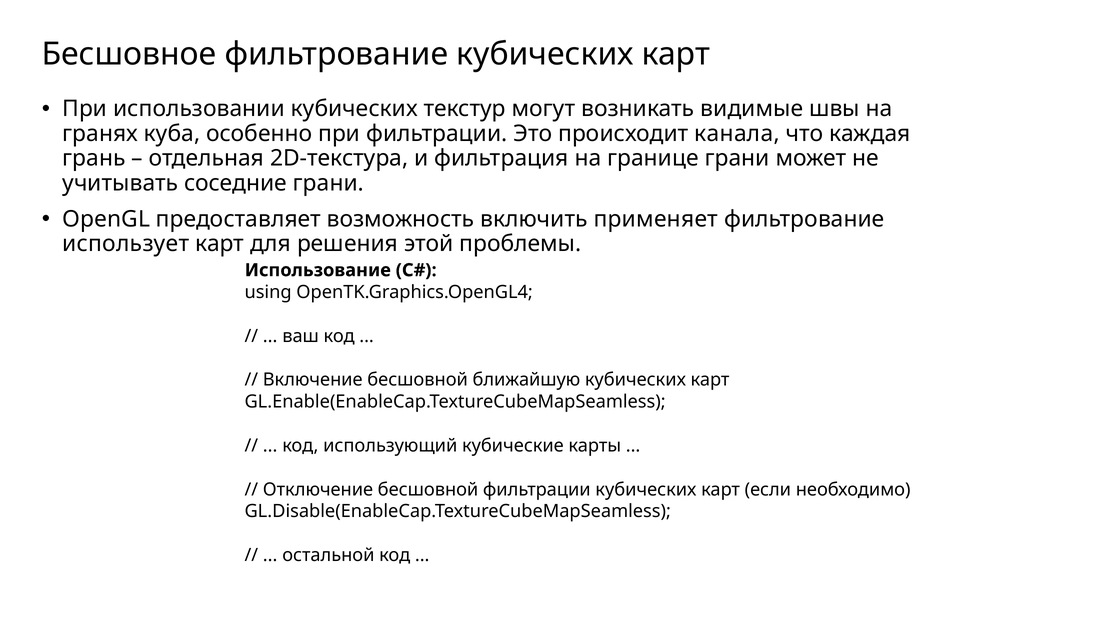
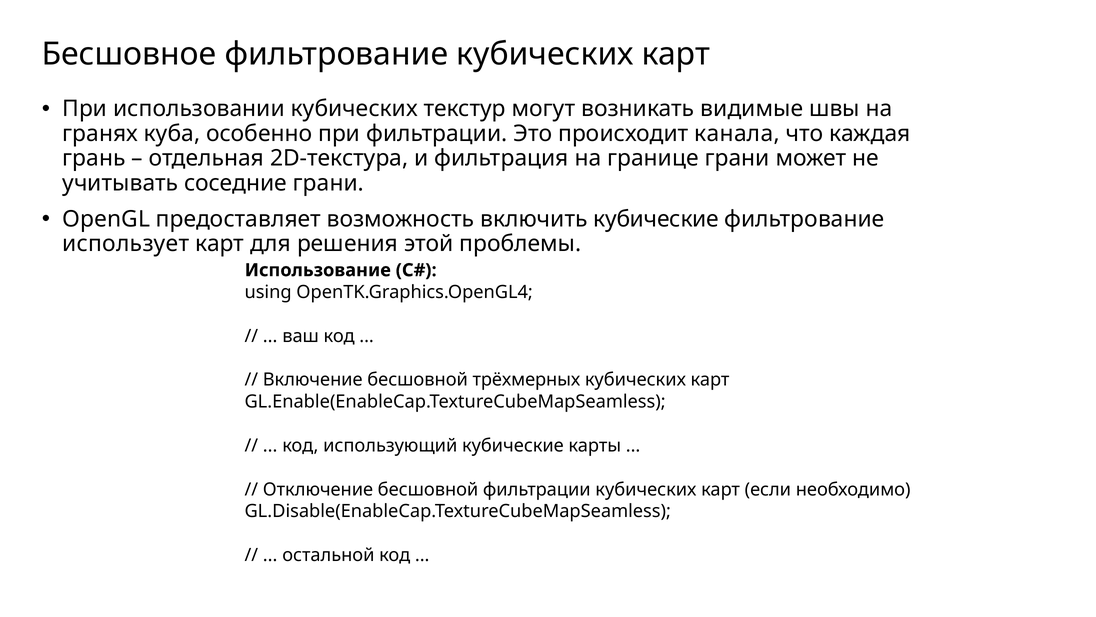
включить применяет: применяет -> кубические (656, 219)
ближайшую: ближайшую -> трёхмерных (526, 380)
